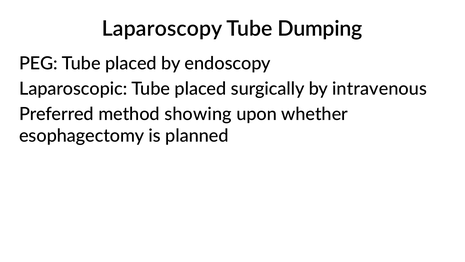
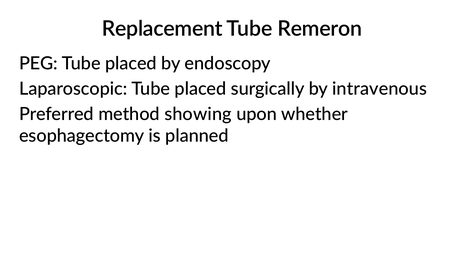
Laparoscopy: Laparoscopy -> Replacement (162, 29)
Dumping: Dumping -> Remeron (320, 29)
